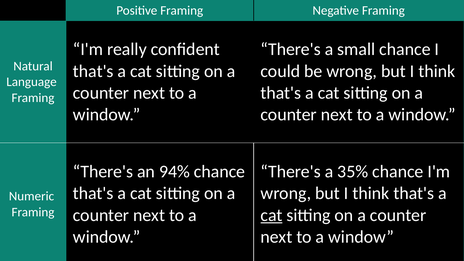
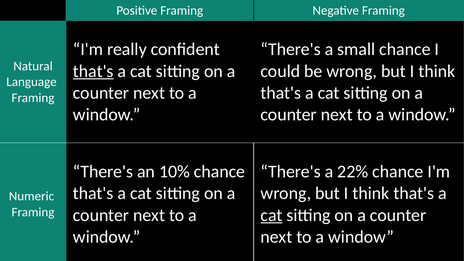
that's underline: none -> present (93, 71)
94%: 94% -> 10% (174, 171)
35%: 35% -> 22% (353, 171)
